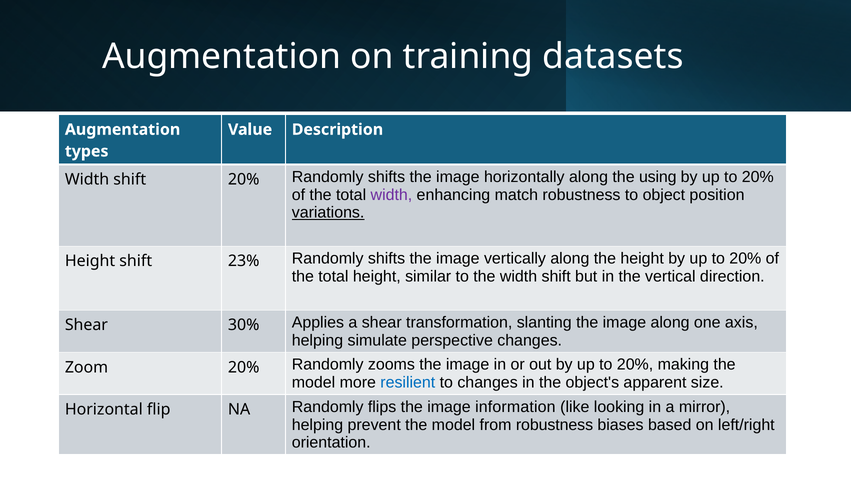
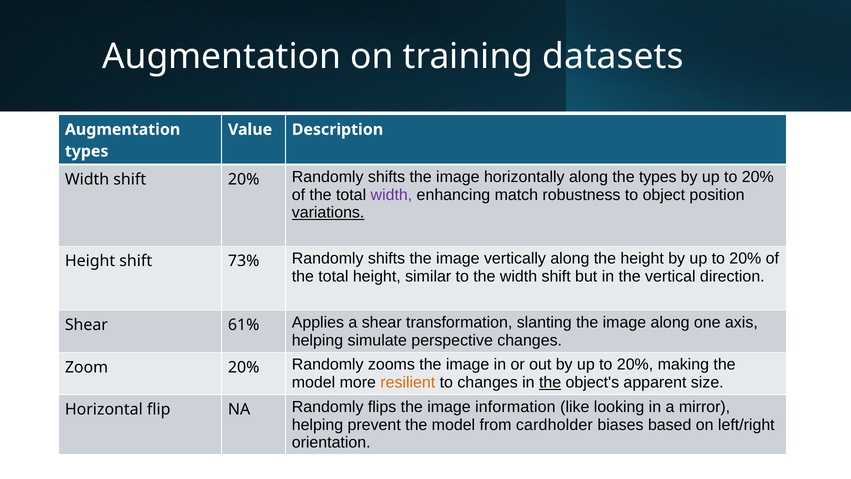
the using: using -> types (658, 177)
23%: 23% -> 73% (244, 261)
30%: 30% -> 61% (244, 325)
resilient colour: blue -> orange (408, 382)
the underline: none -> present (550, 382)
from robustness: robustness -> cardholder (554, 424)
